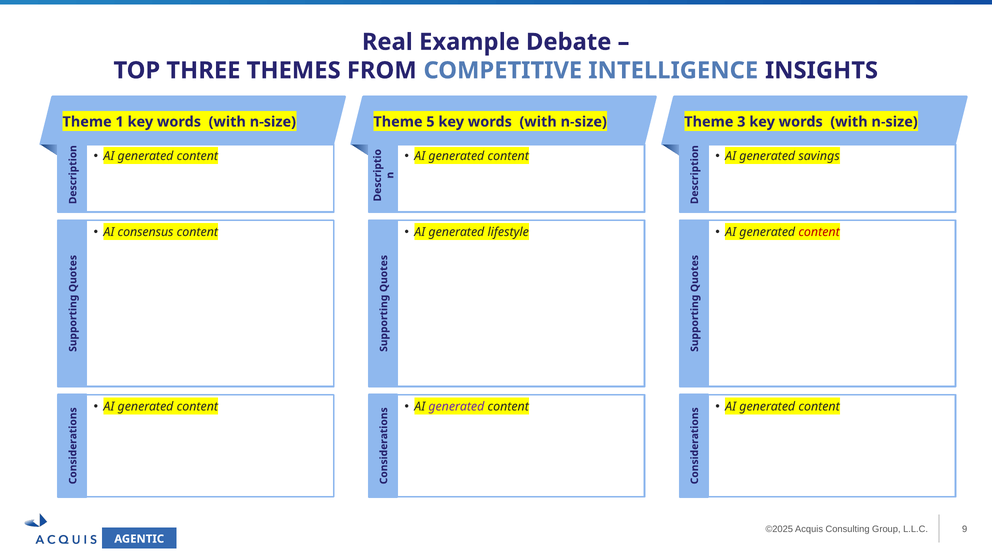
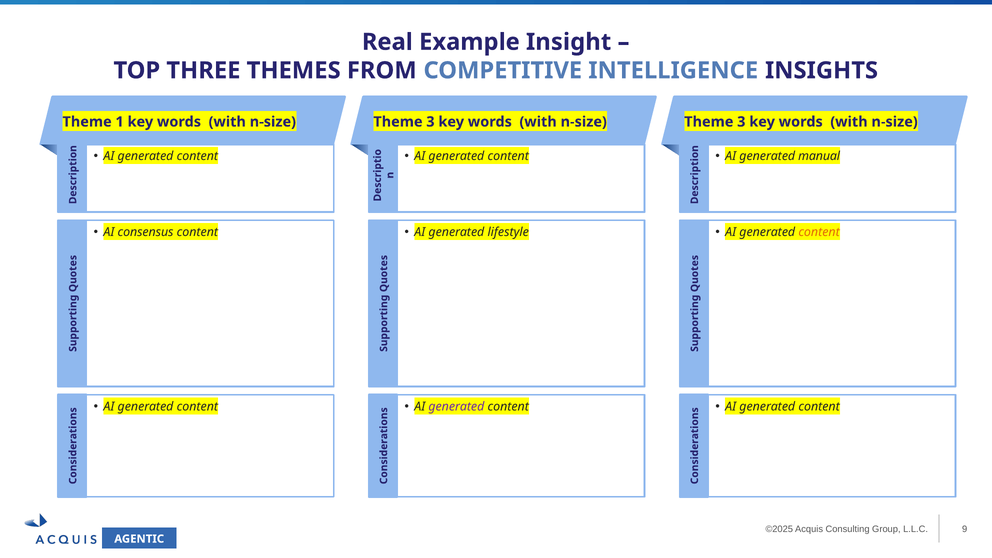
Debate: Debate -> Insight (569, 42)
5: 5 -> 3 (430, 122)
savings: savings -> manual (819, 156)
content colour: red -> orange (819, 232)
